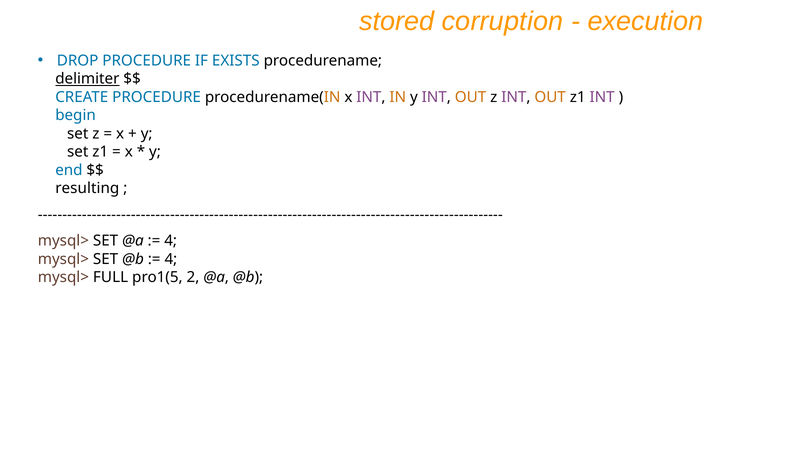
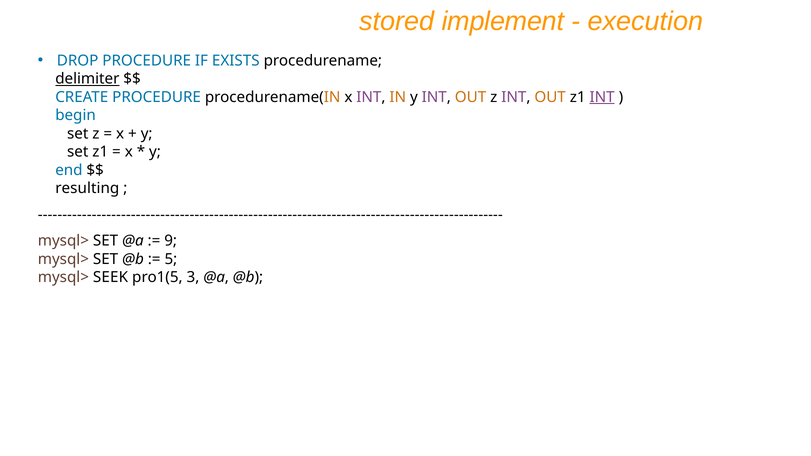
corruption: corruption -> implement (503, 21)
INT underline: none -> present (602, 97)
4: 4 -> 9 (171, 241)
4: 4 -> 5 (171, 259)
FULL: FULL -> SEEK (111, 277)
2: 2 -> 3 (193, 277)
